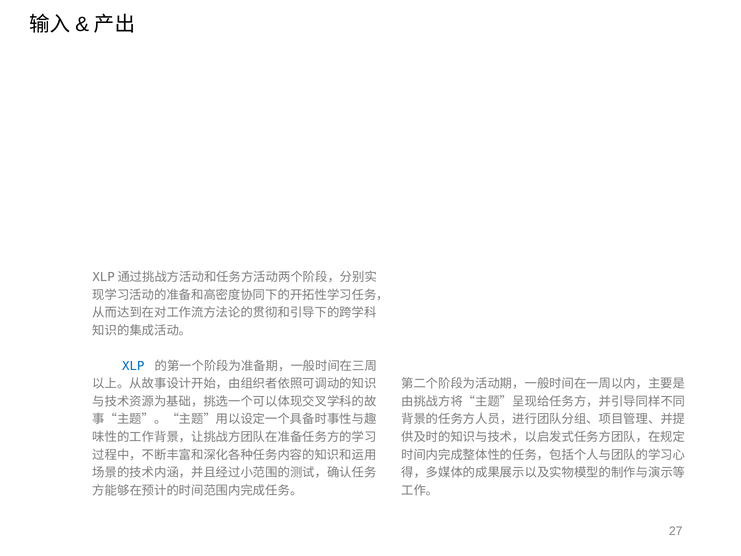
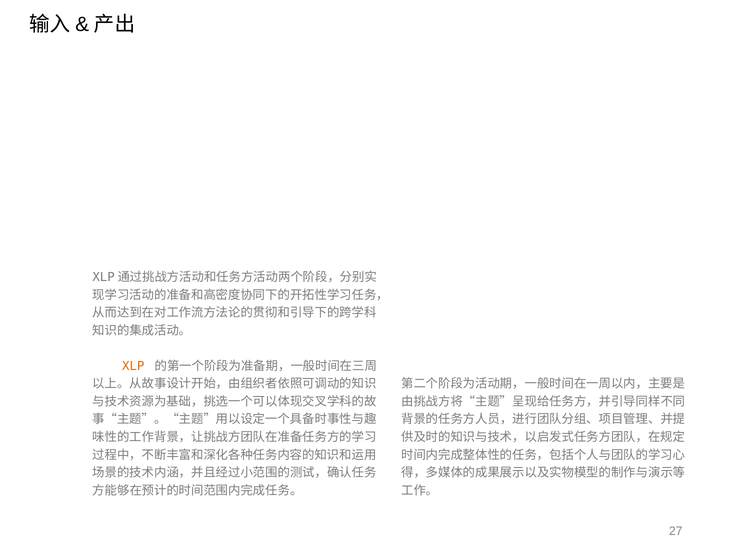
XLP colour: blue -> orange (133, 366)
